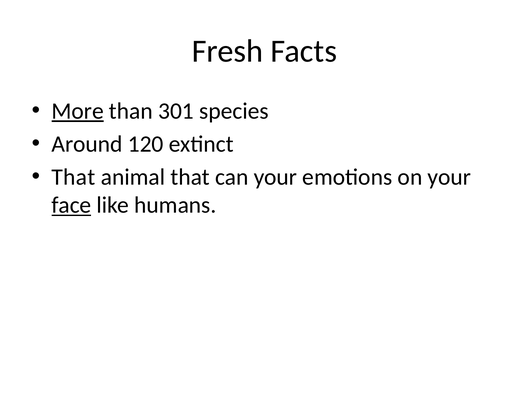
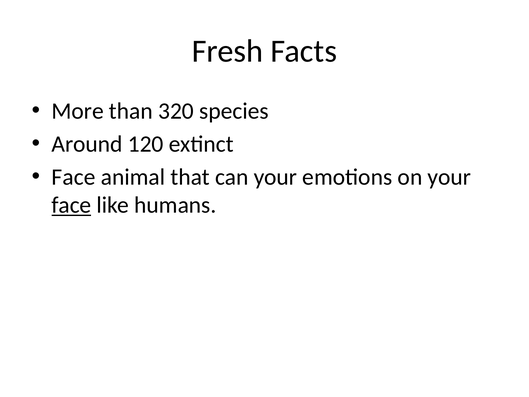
More underline: present -> none (78, 111)
301: 301 -> 320 (176, 111)
That: That -> Face (74, 177)
